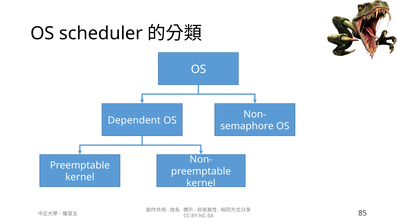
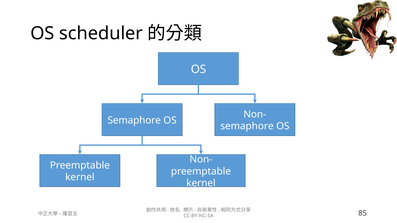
Dependent: Dependent -> Semaphore (134, 120)
